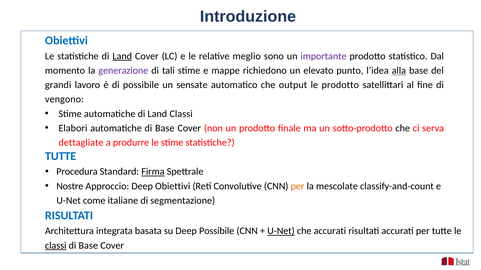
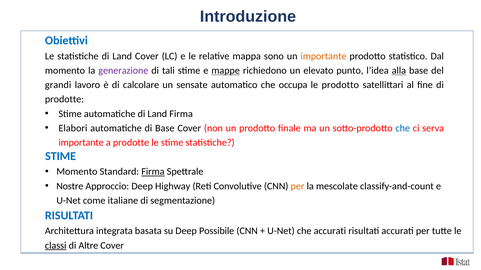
Land underline: present -> none (122, 56)
meglio: meglio -> mappa (247, 56)
importante colour: purple -> orange (324, 56)
mappe underline: none -> present (226, 71)
di possibile: possibile -> calcolare (141, 85)
output: output -> occupa (293, 85)
vengono: vengono -> prodotte (64, 100)
Land Classi: Classi -> Firma (181, 114)
che colour: black -> blue (403, 128)
dettagliate: dettagliate -> importante (81, 143)
a produrre: produrre -> prodotte (131, 143)
TUTTE: TUTTE -> STIME (61, 157)
Procedura: Procedura -> Momento (77, 172)
Deep Obiettivi: Obiettivi -> Highway (173, 186)
U-Net underline: present -> none (281, 231)
Base: Base -> Altre (88, 246)
